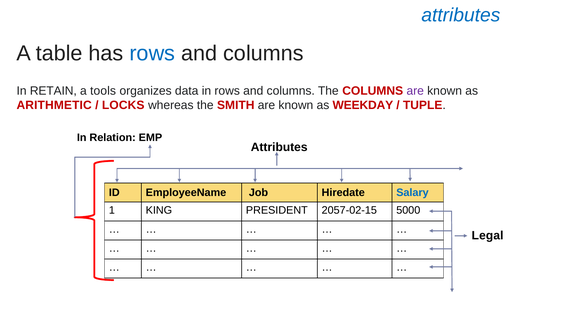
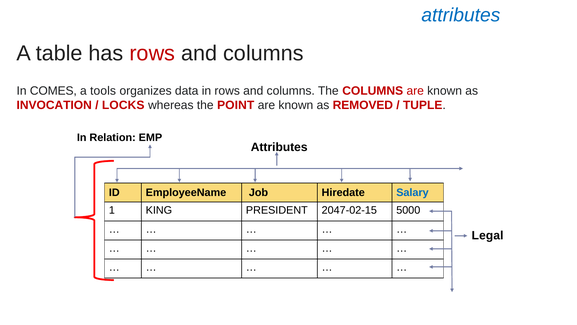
rows colour: blue -> red (152, 53)
RETAIN: RETAIN -> COMES (53, 91)
are colour: purple -> red (415, 91)
ARITHMETIC: ARITHMETIC -> INVOCATION (54, 105)
SMITH: SMITH -> POINT (236, 105)
WEEKDAY: WEEKDAY -> REMOVED (363, 105)
2057-02-15: 2057-02-15 -> 2047-02-15 (349, 210)
